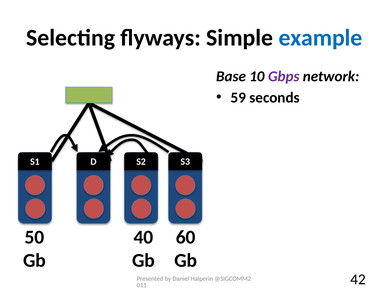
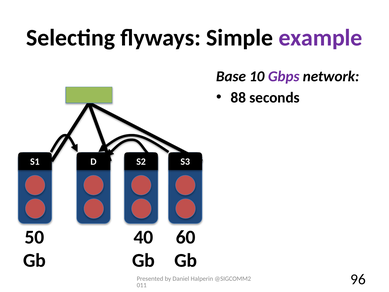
example colour: blue -> purple (320, 38)
59: 59 -> 88 (238, 97)
42: 42 -> 96 (358, 279)
